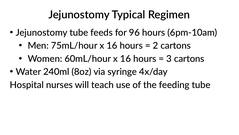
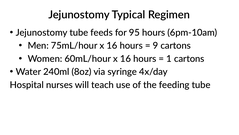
96: 96 -> 95 (134, 33)
2: 2 -> 9 (155, 46)
3: 3 -> 1 (169, 59)
